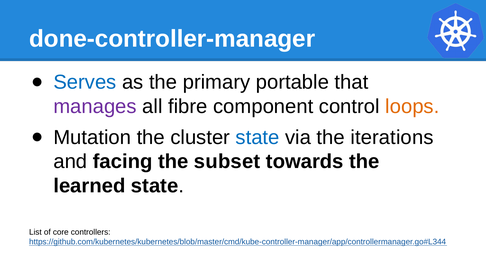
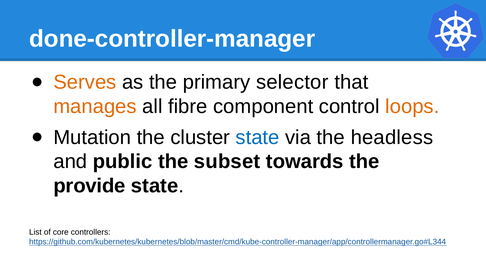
Serves colour: blue -> orange (85, 82)
portable: portable -> selector (292, 82)
manages colour: purple -> orange (95, 107)
iterations: iterations -> headless (392, 138)
facing: facing -> public (123, 162)
learned: learned -> provide (90, 186)
